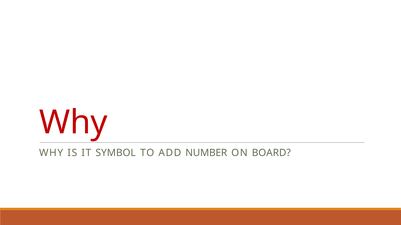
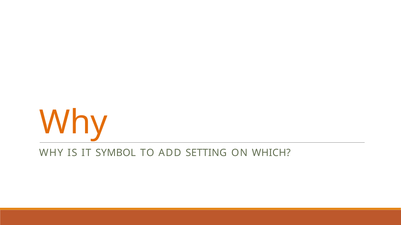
Why colour: red -> orange (73, 123)
NUMBER: NUMBER -> SETTING (206, 153)
BOARD: BOARD -> WHICH (271, 153)
